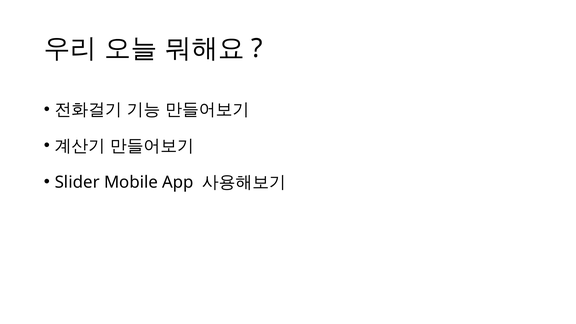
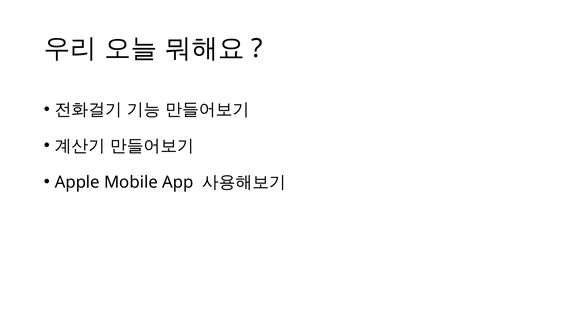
Slider: Slider -> Apple (77, 182)
